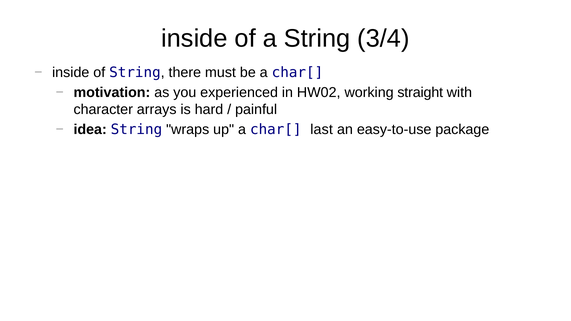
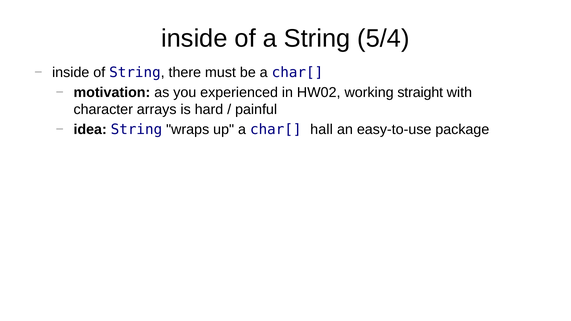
3/4: 3/4 -> 5/4 (383, 38)
last: last -> hall (322, 130)
